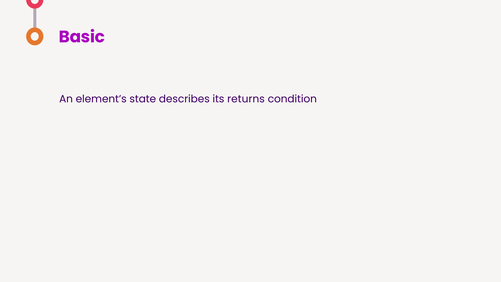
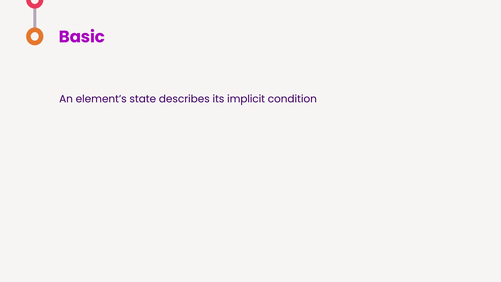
returns: returns -> implicit (246, 99)
